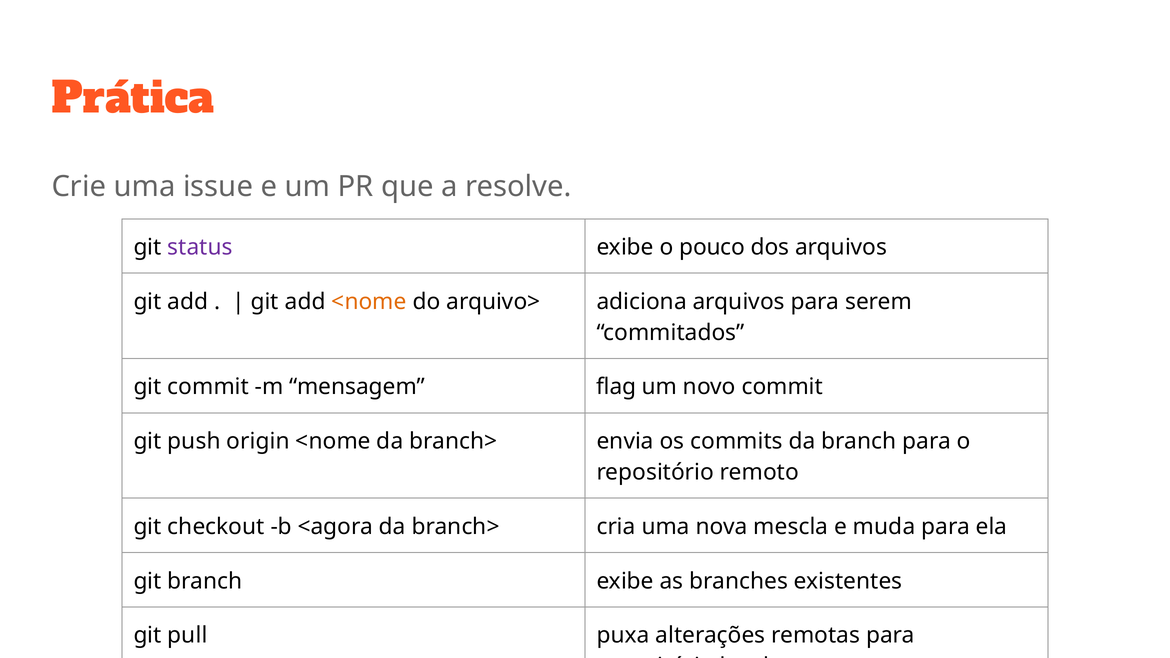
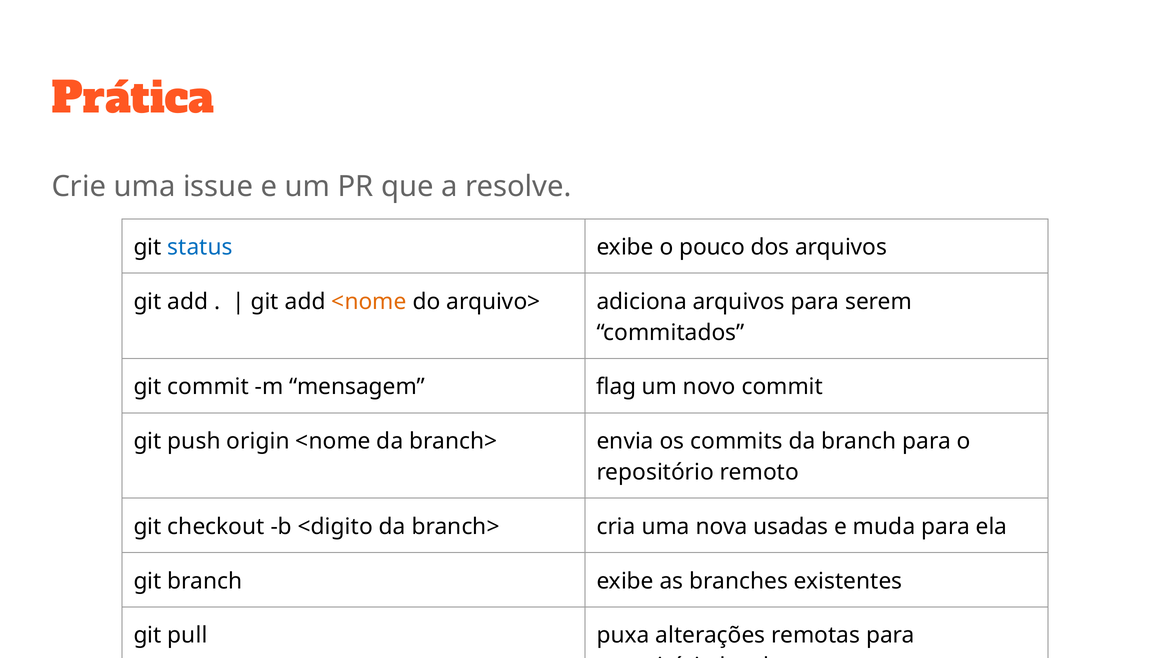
status colour: purple -> blue (200, 247)
<agora: <agora -> <digito (335, 527)
mescla: mescla -> usadas (791, 527)
